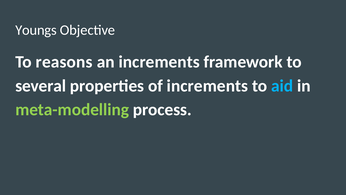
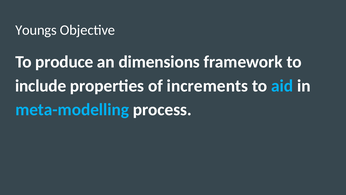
reasons: reasons -> produce (64, 62)
an increments: increments -> dimensions (159, 62)
several: several -> include (41, 86)
meta-modelling colour: light green -> light blue (72, 109)
